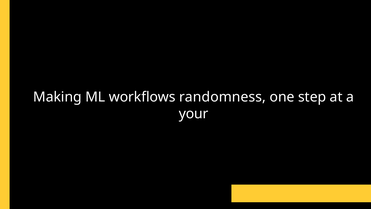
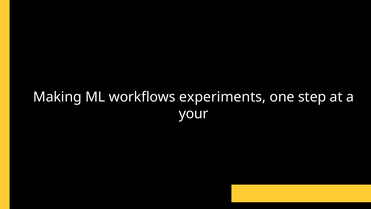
randomness: randomness -> experiments (223, 97)
